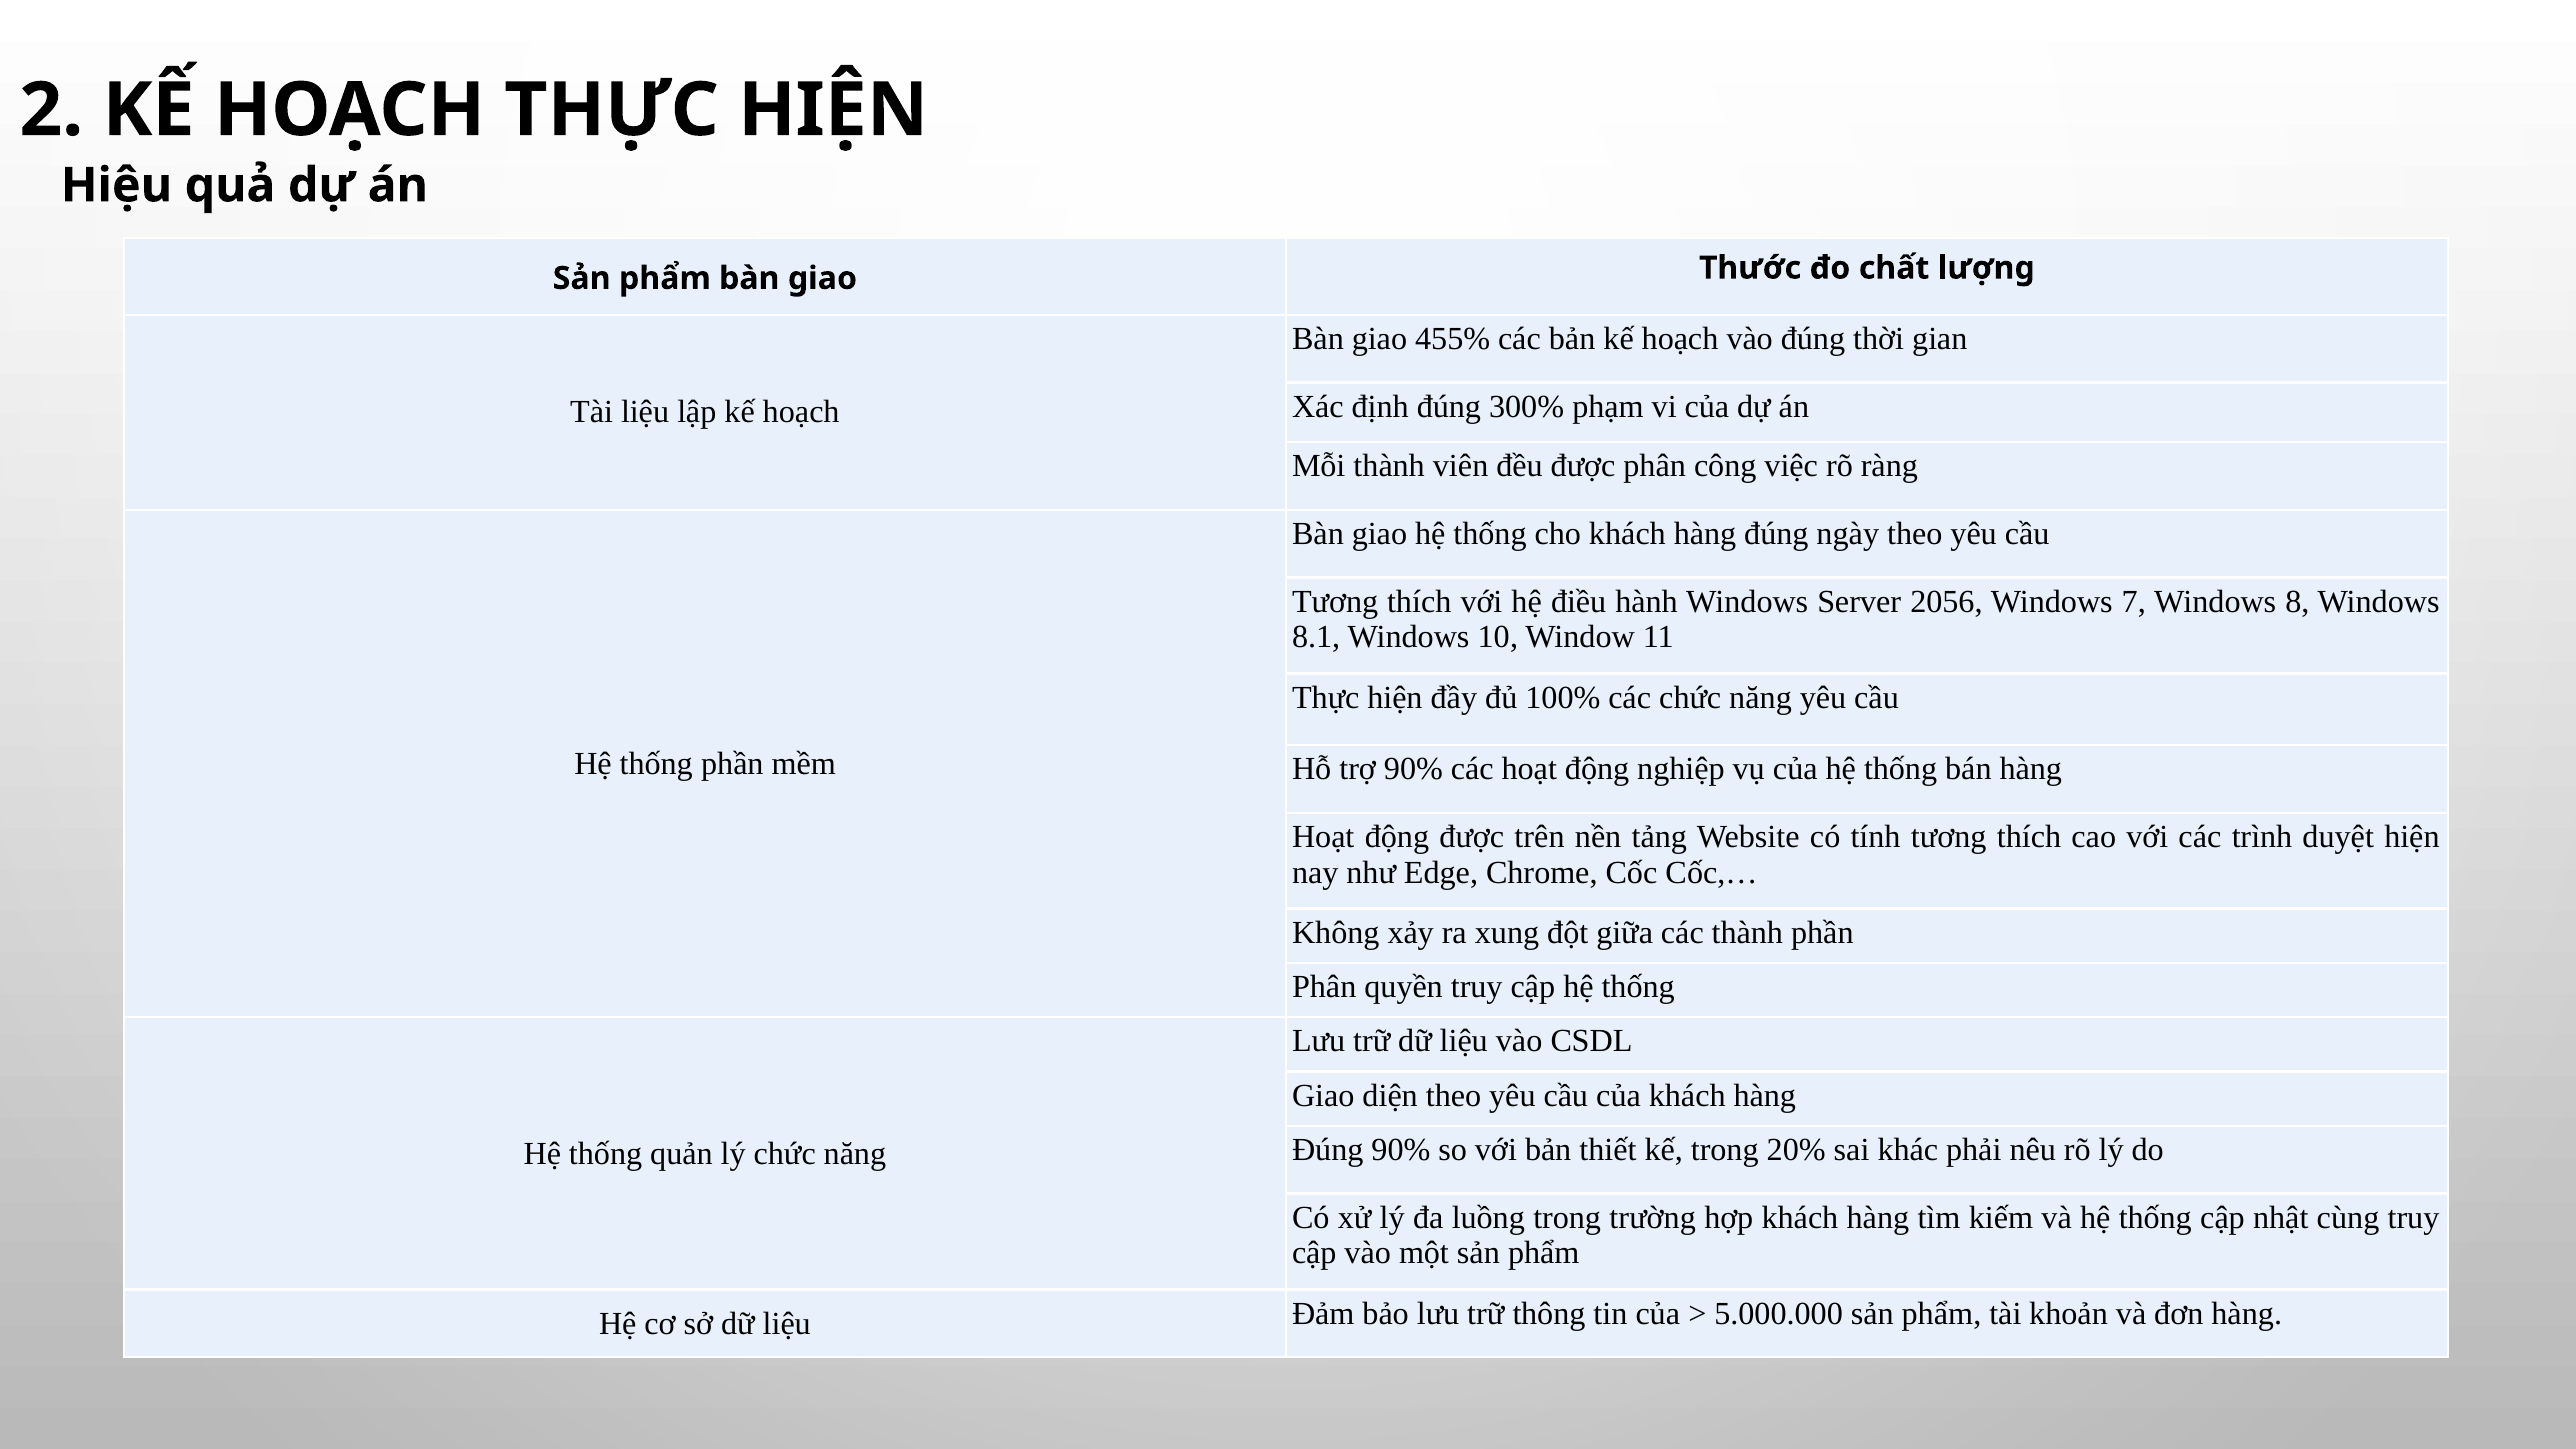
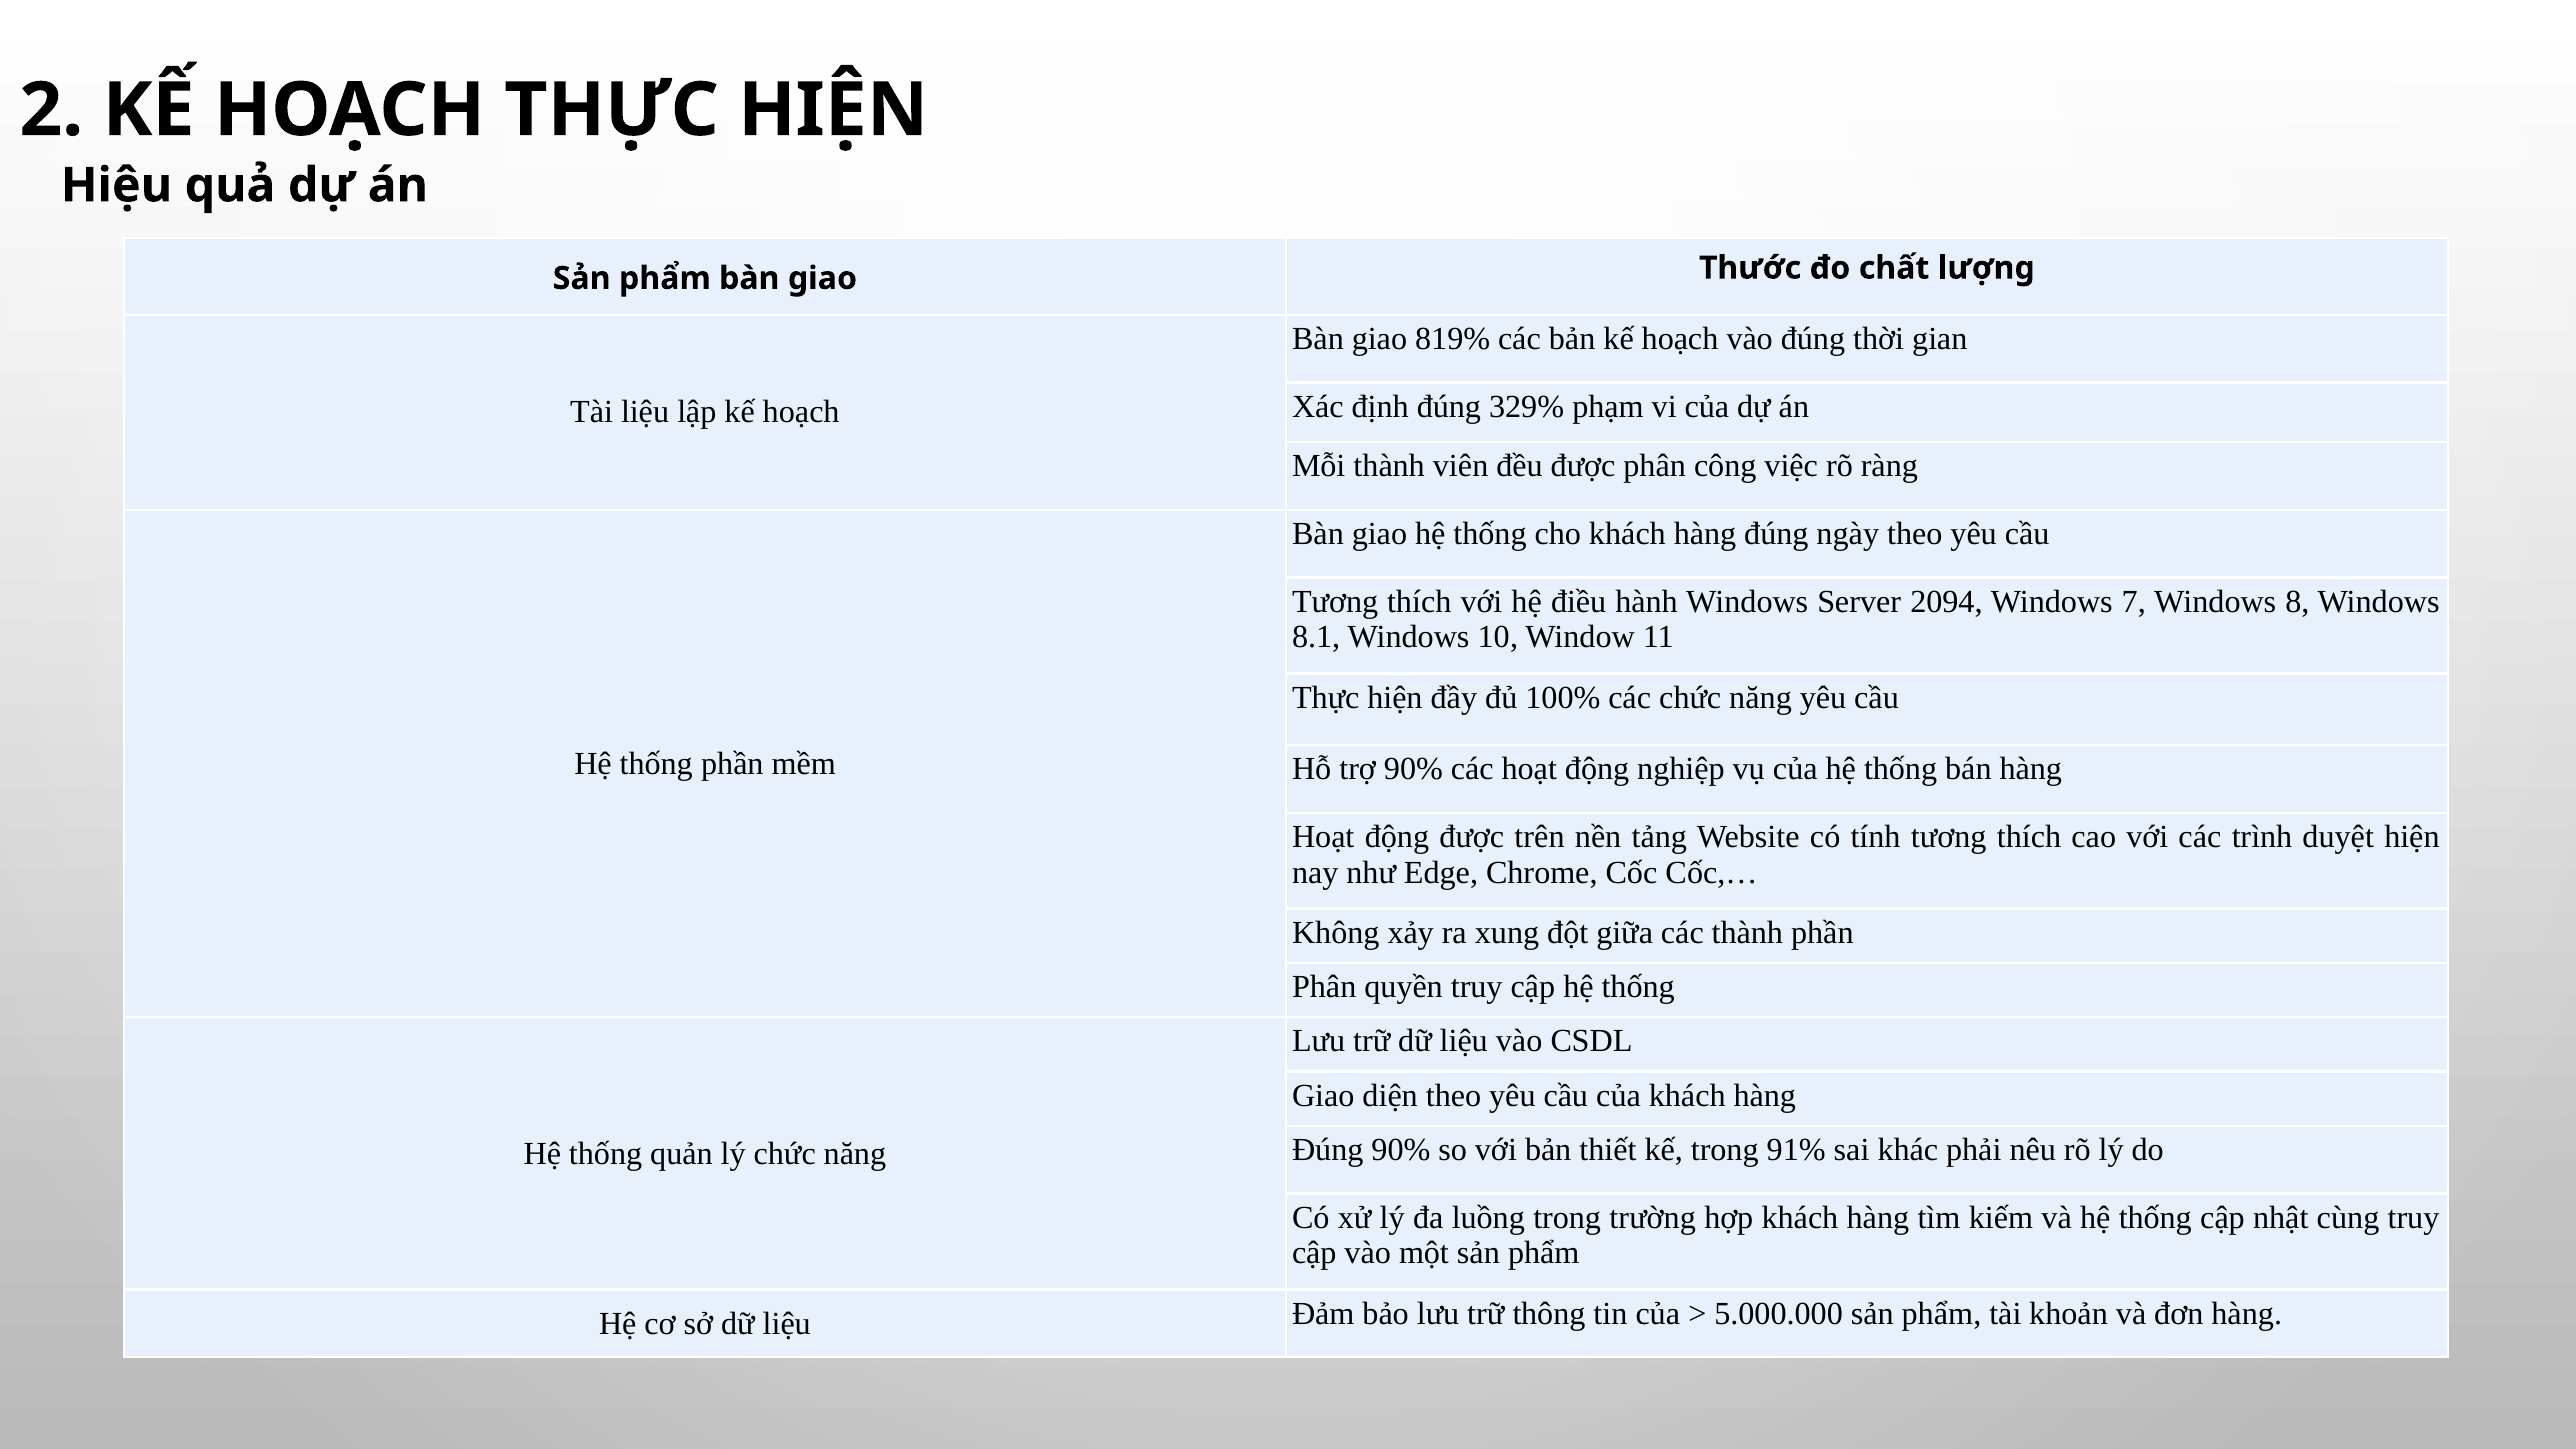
455%: 455% -> 819% (1453, 339)
300%: 300% -> 329% (1527, 406)
2056: 2056 -> 2094 (1946, 602)
20%: 20% -> 91% (1796, 1150)
